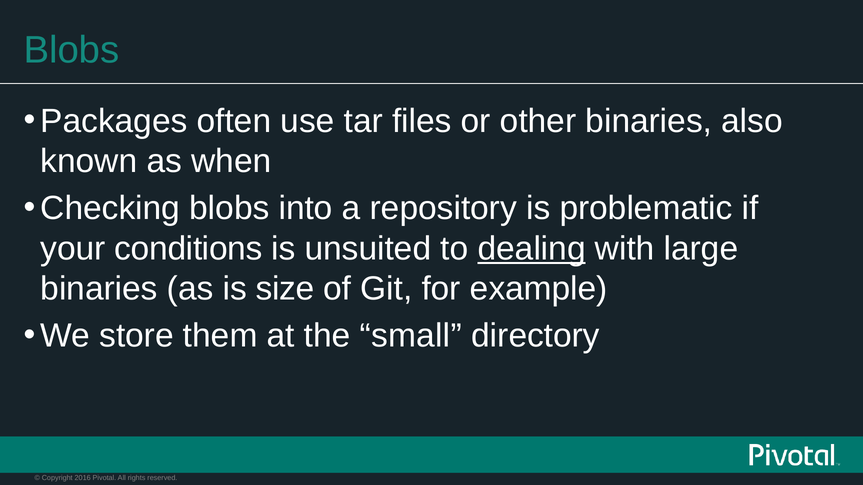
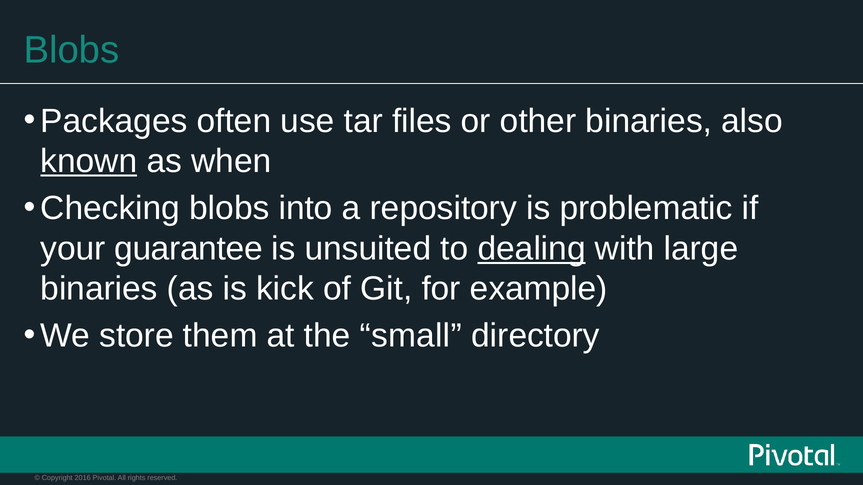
known underline: none -> present (89, 161)
conditions: conditions -> guarantee (188, 249)
size: size -> kick (285, 289)
